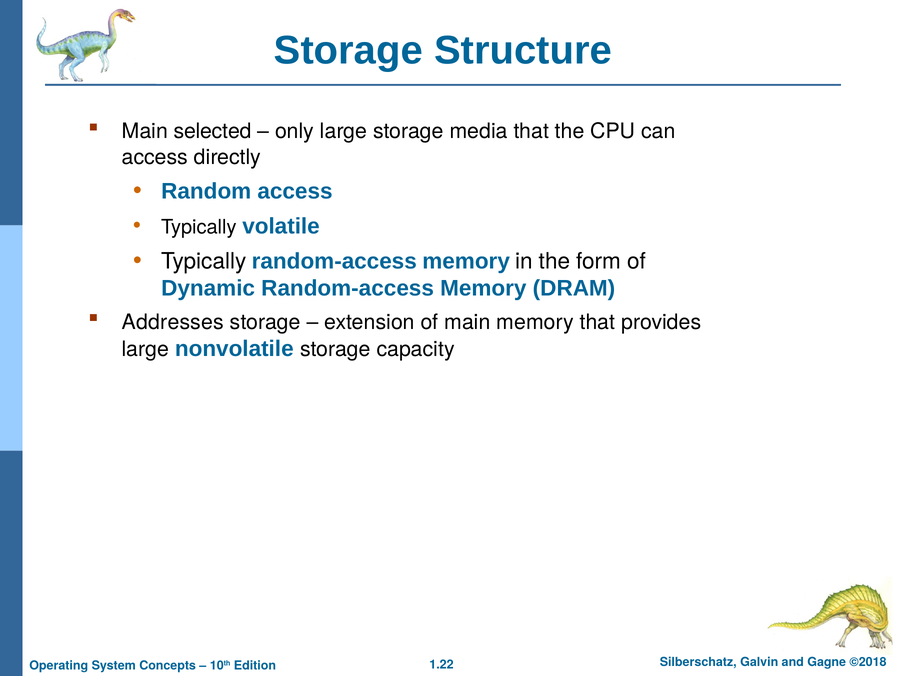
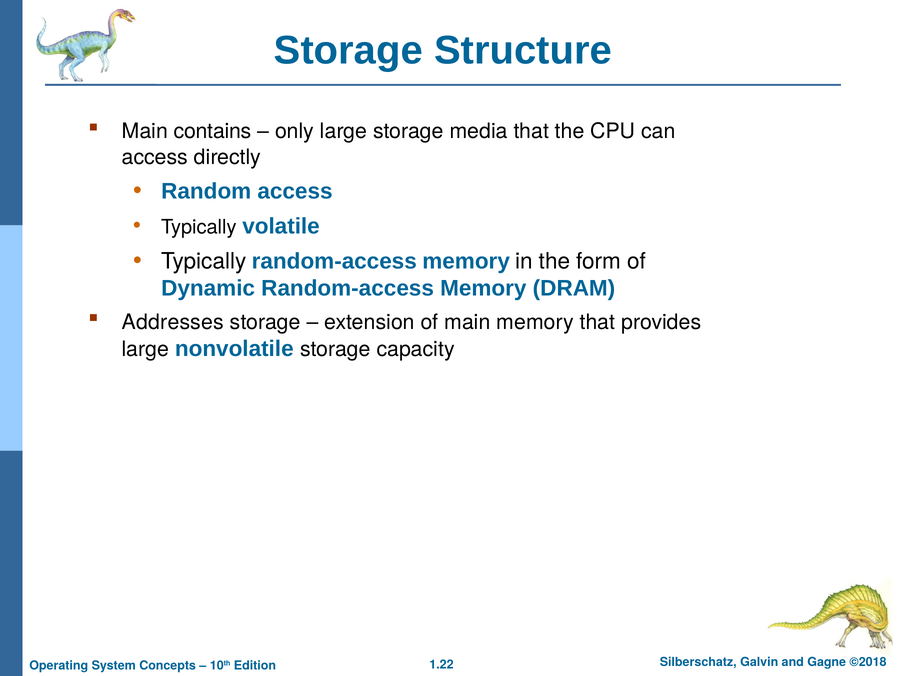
selected: selected -> contains (213, 131)
